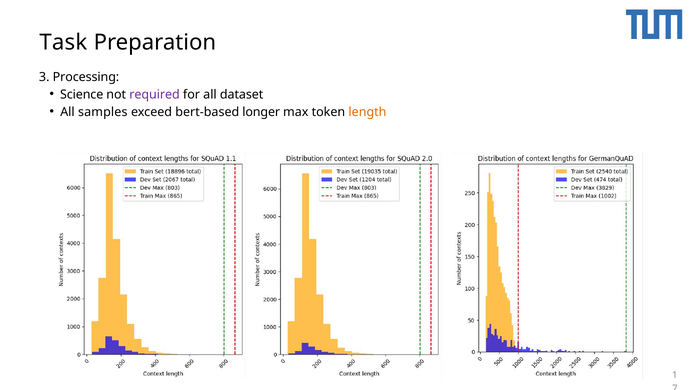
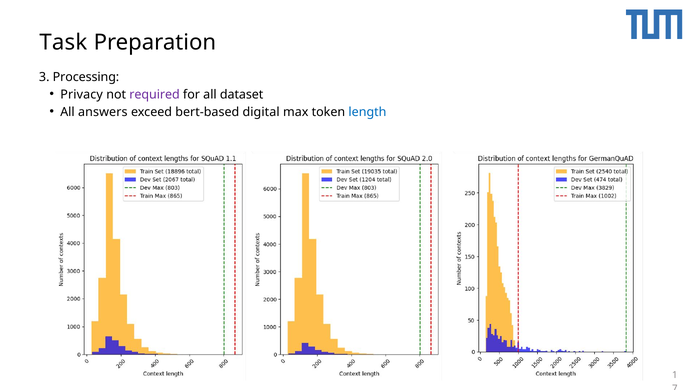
Science: Science -> Privacy (82, 94)
samples: samples -> answers (103, 112)
longer: longer -> digital (261, 112)
length colour: orange -> blue (367, 112)
